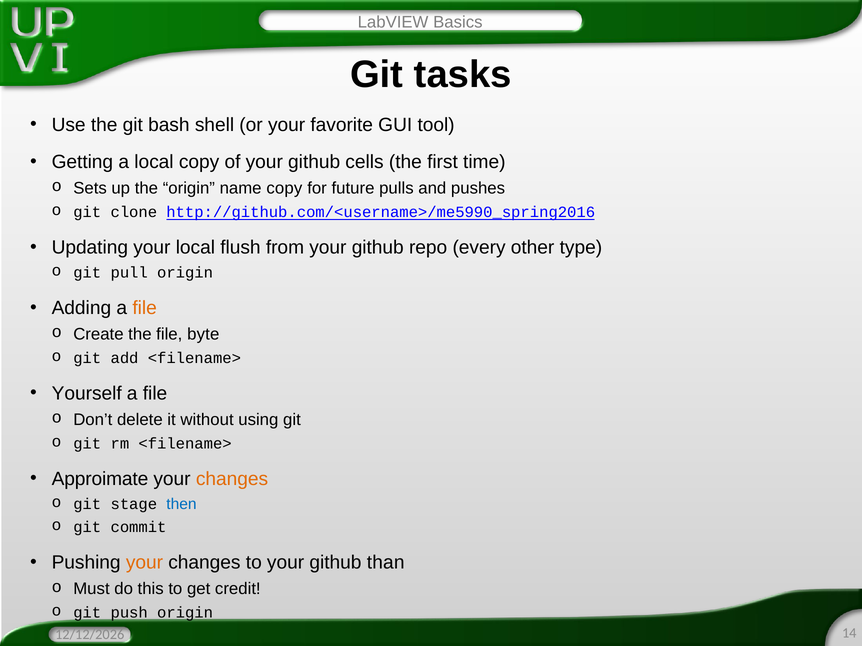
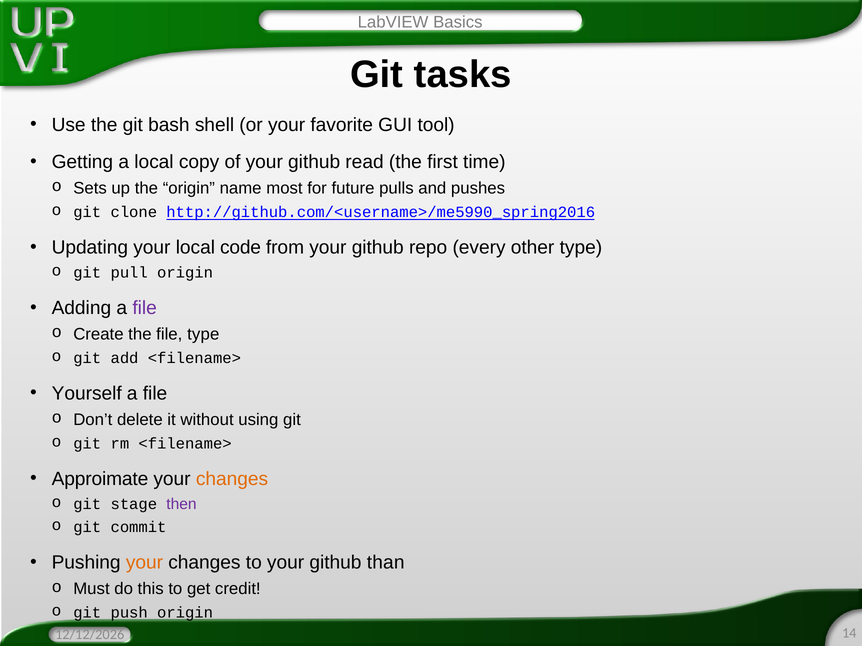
cells: cells -> read (365, 162)
name copy: copy -> most (284, 188)
flush: flush -> code (241, 248)
file colour: orange -> purple (145, 308)
file byte: byte -> type (203, 334)
then colour: blue -> purple (181, 504)
